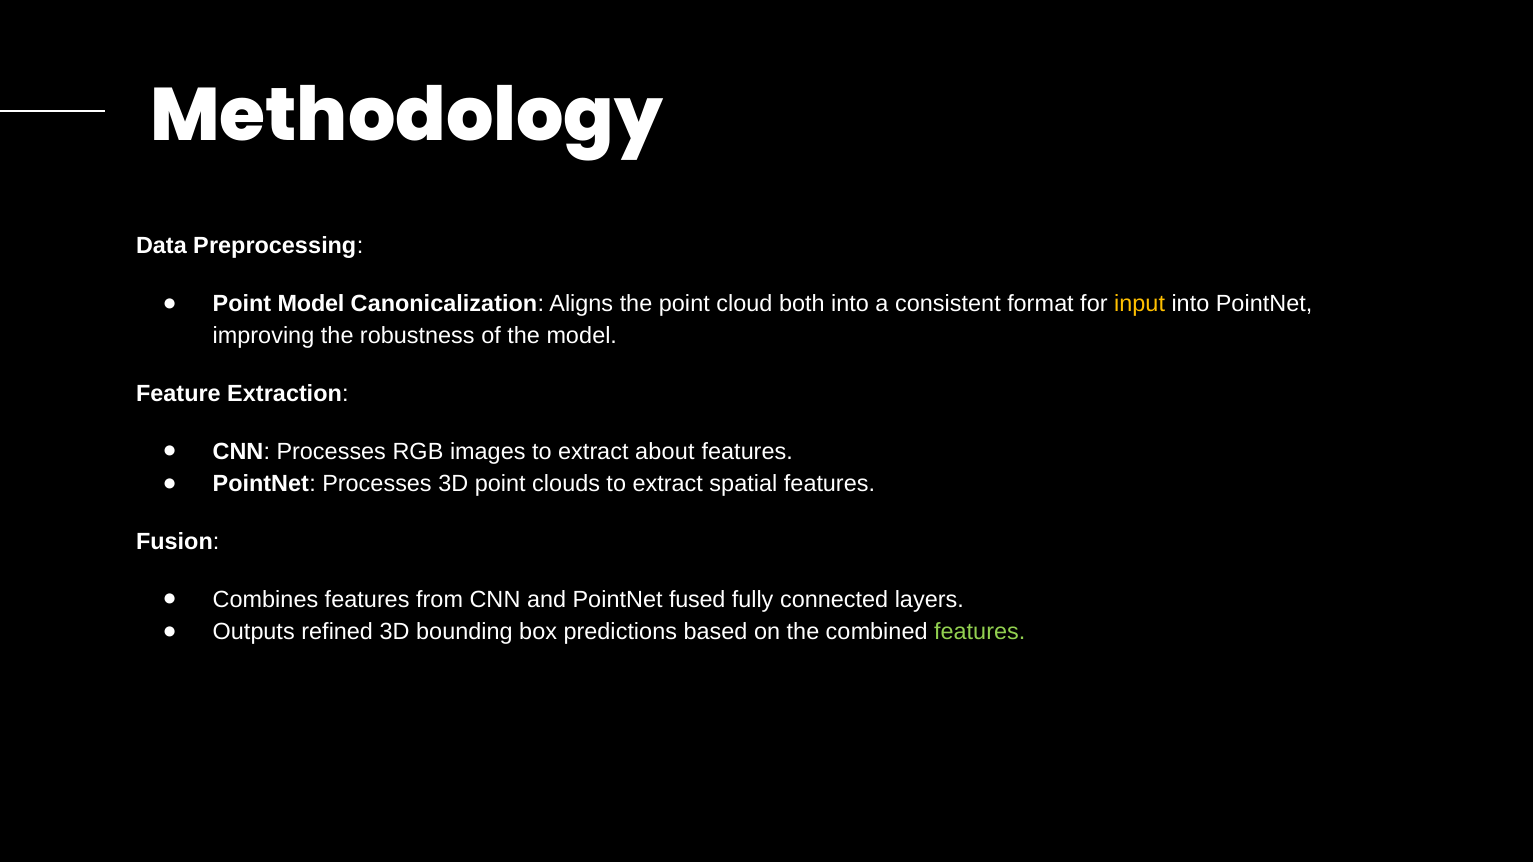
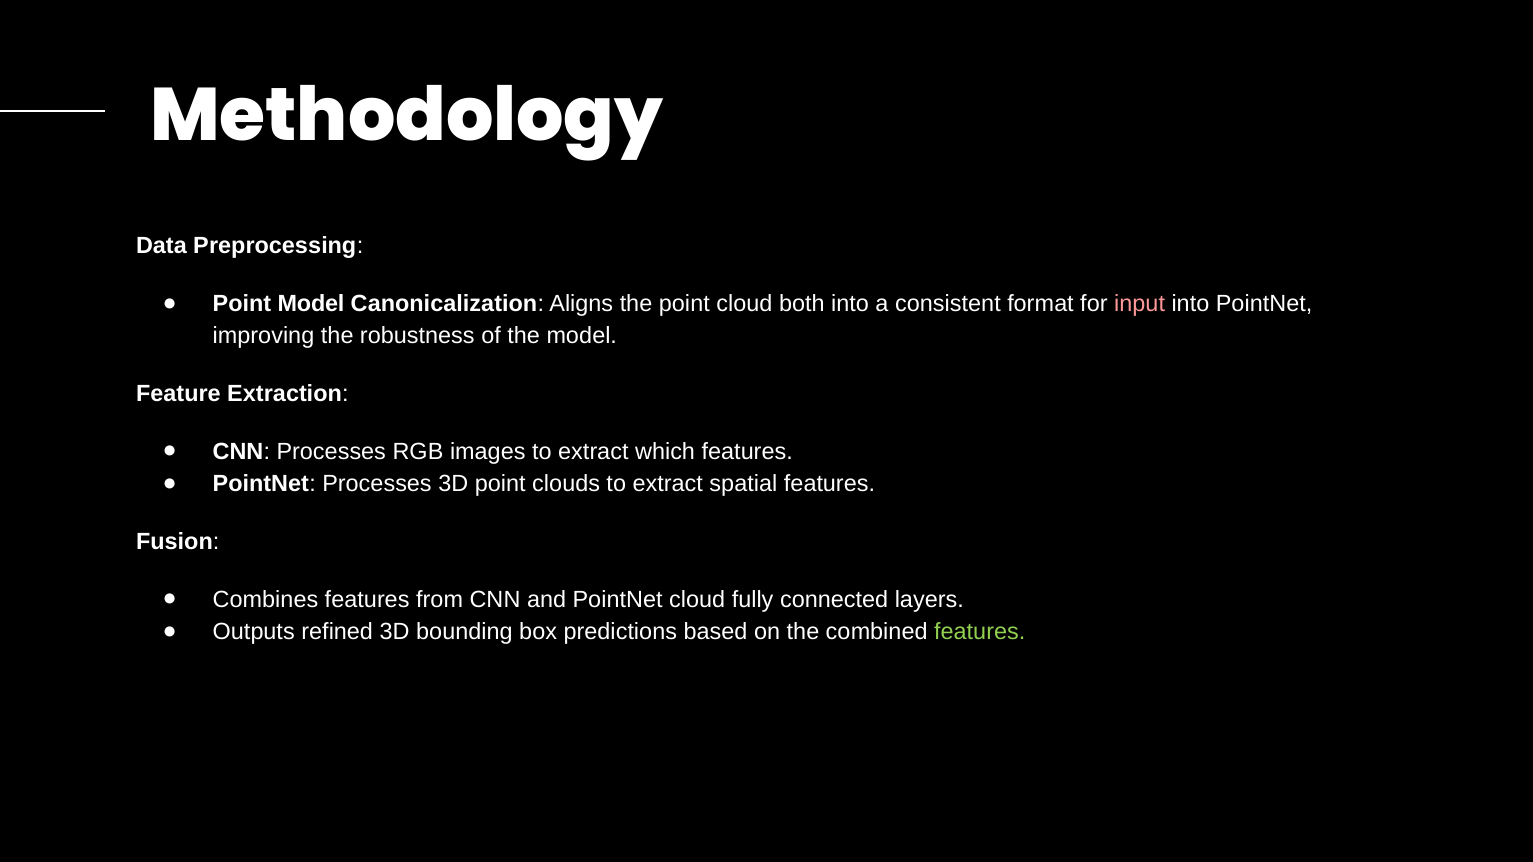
input colour: yellow -> pink (1140, 304)
about: about -> which (665, 452)
PointNet fused: fused -> cloud (697, 600)
